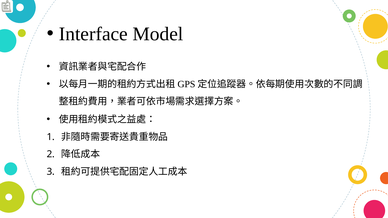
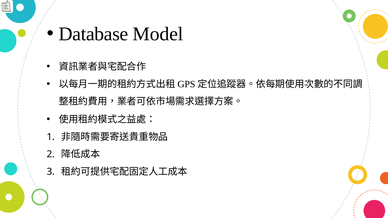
Interface: Interface -> Database (93, 34)
